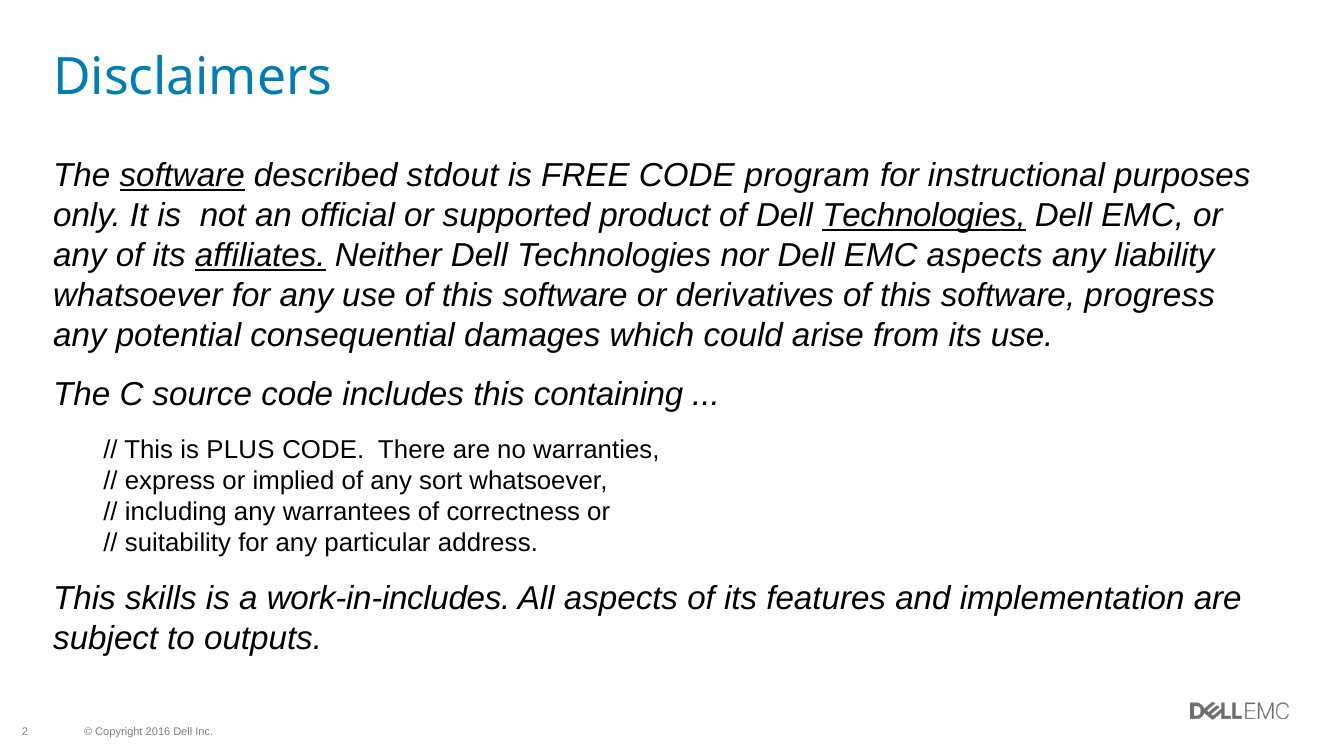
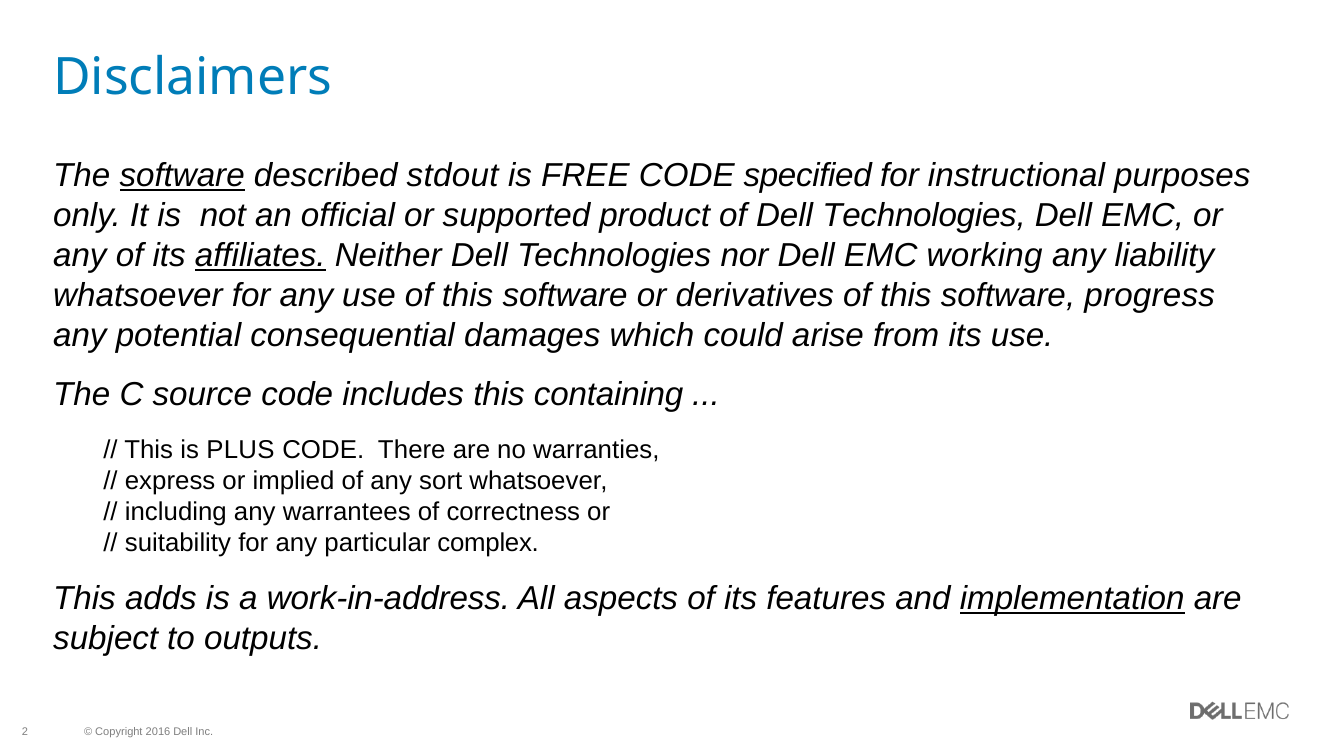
program: program -> specified (808, 176)
Technologies underline: present -> none (924, 216)
EMC aspects: aspects -> working (985, 256)
address: address -> complex (488, 543)
skills: skills -> adds (161, 599)
work-in-includes: work-in-includes -> work-in-address (388, 599)
implementation underline: none -> present (1072, 599)
